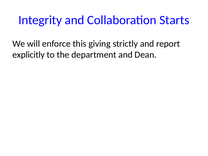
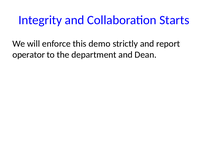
giving: giving -> demo (99, 44)
explicitly: explicitly -> operator (29, 55)
